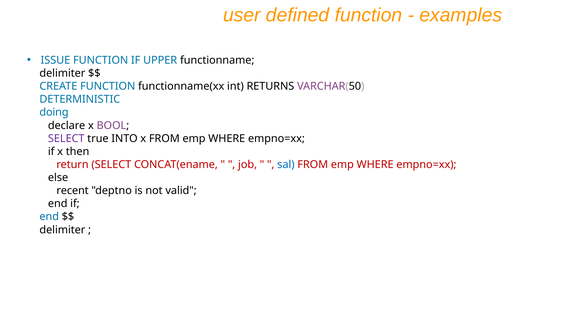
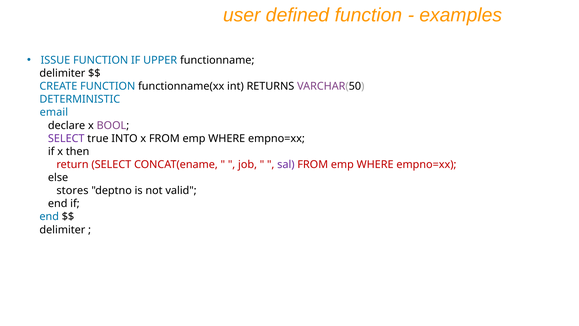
doing: doing -> email (54, 112)
sal colour: blue -> purple (286, 164)
recent: recent -> stores (72, 190)
